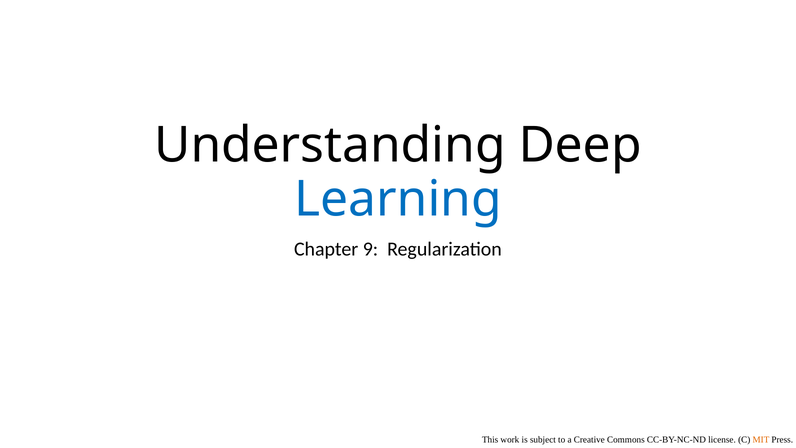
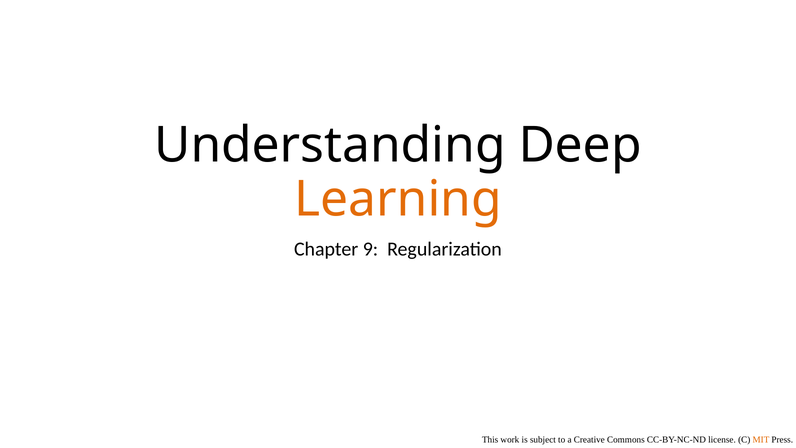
Learning colour: blue -> orange (398, 199)
